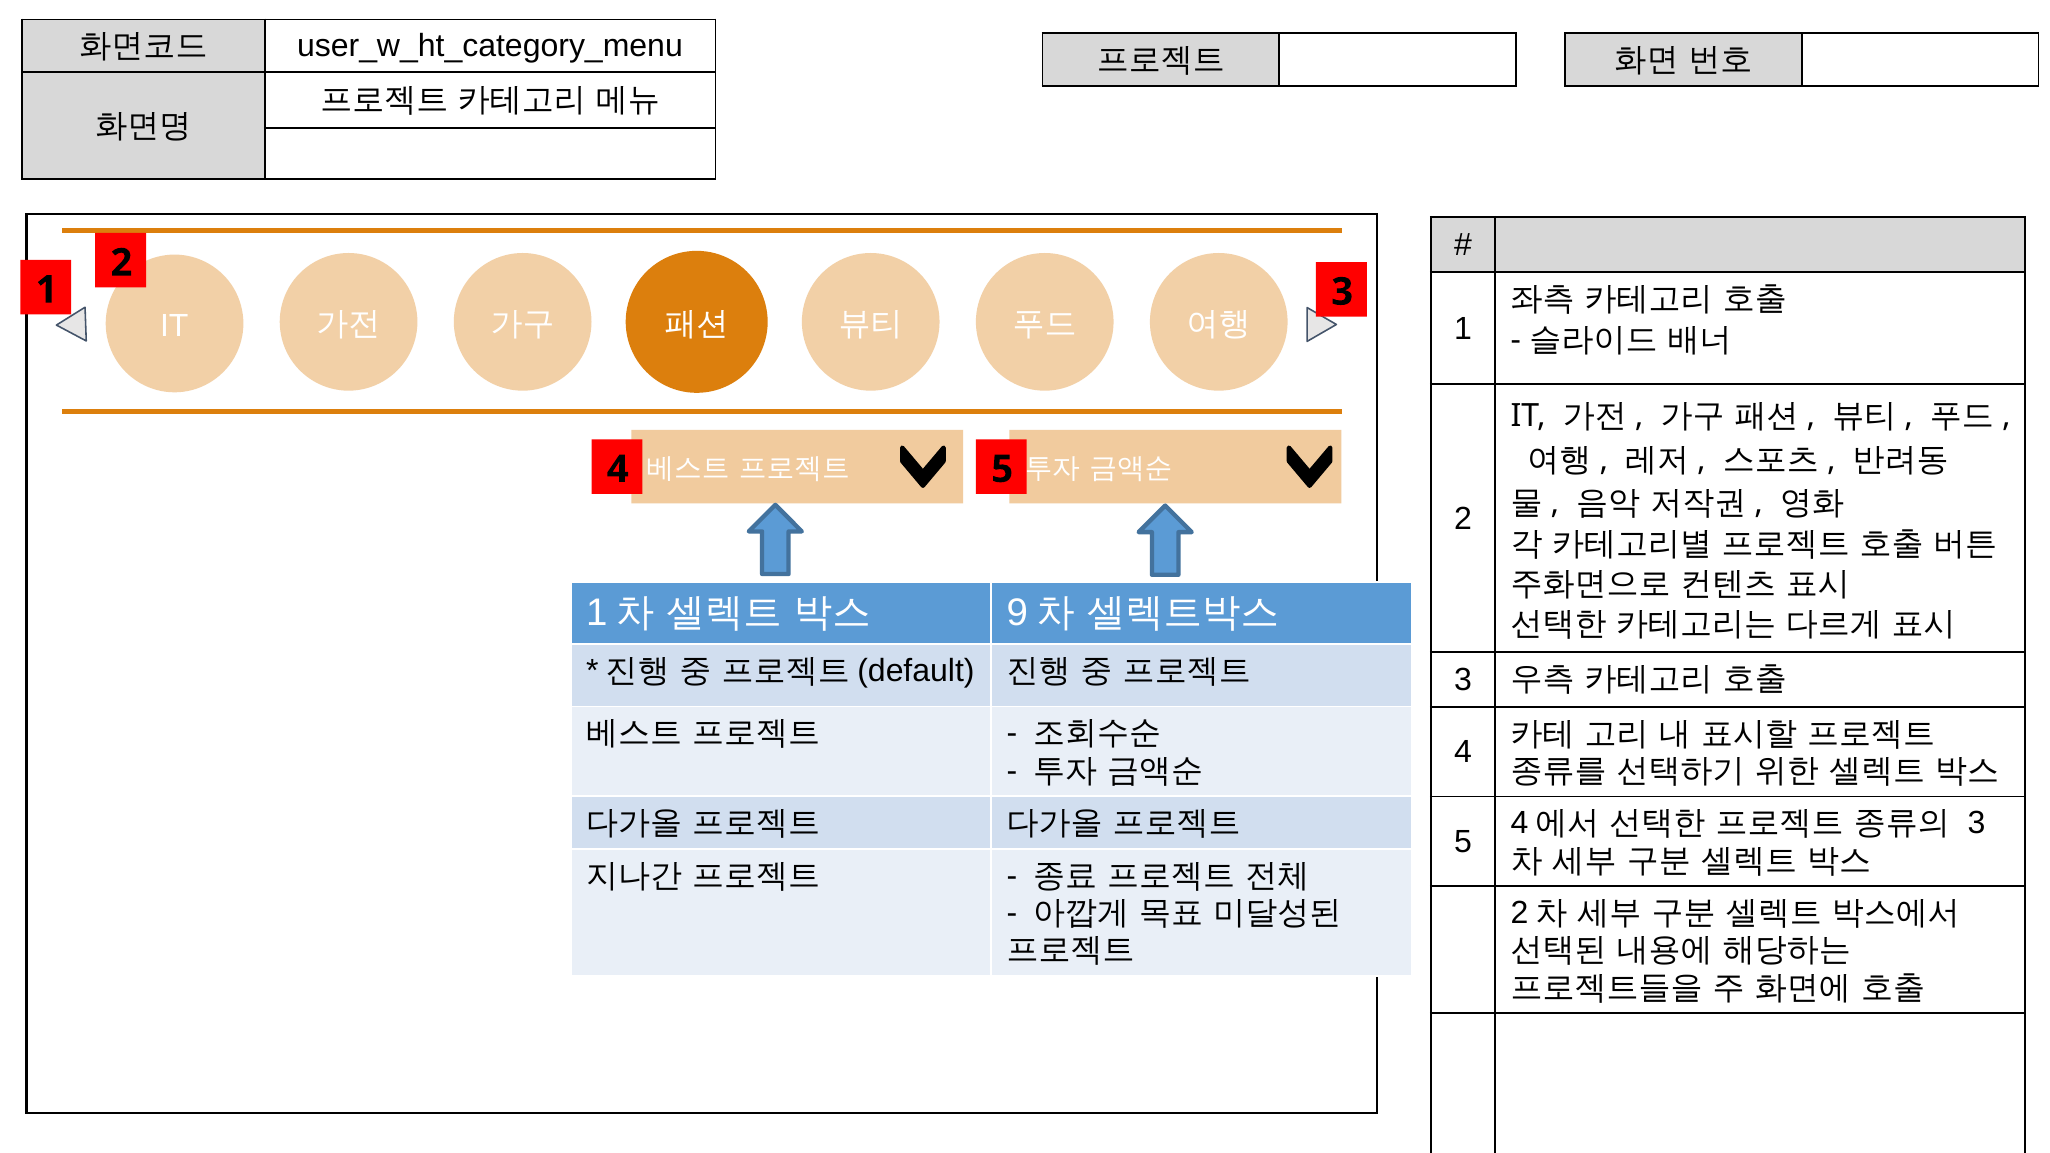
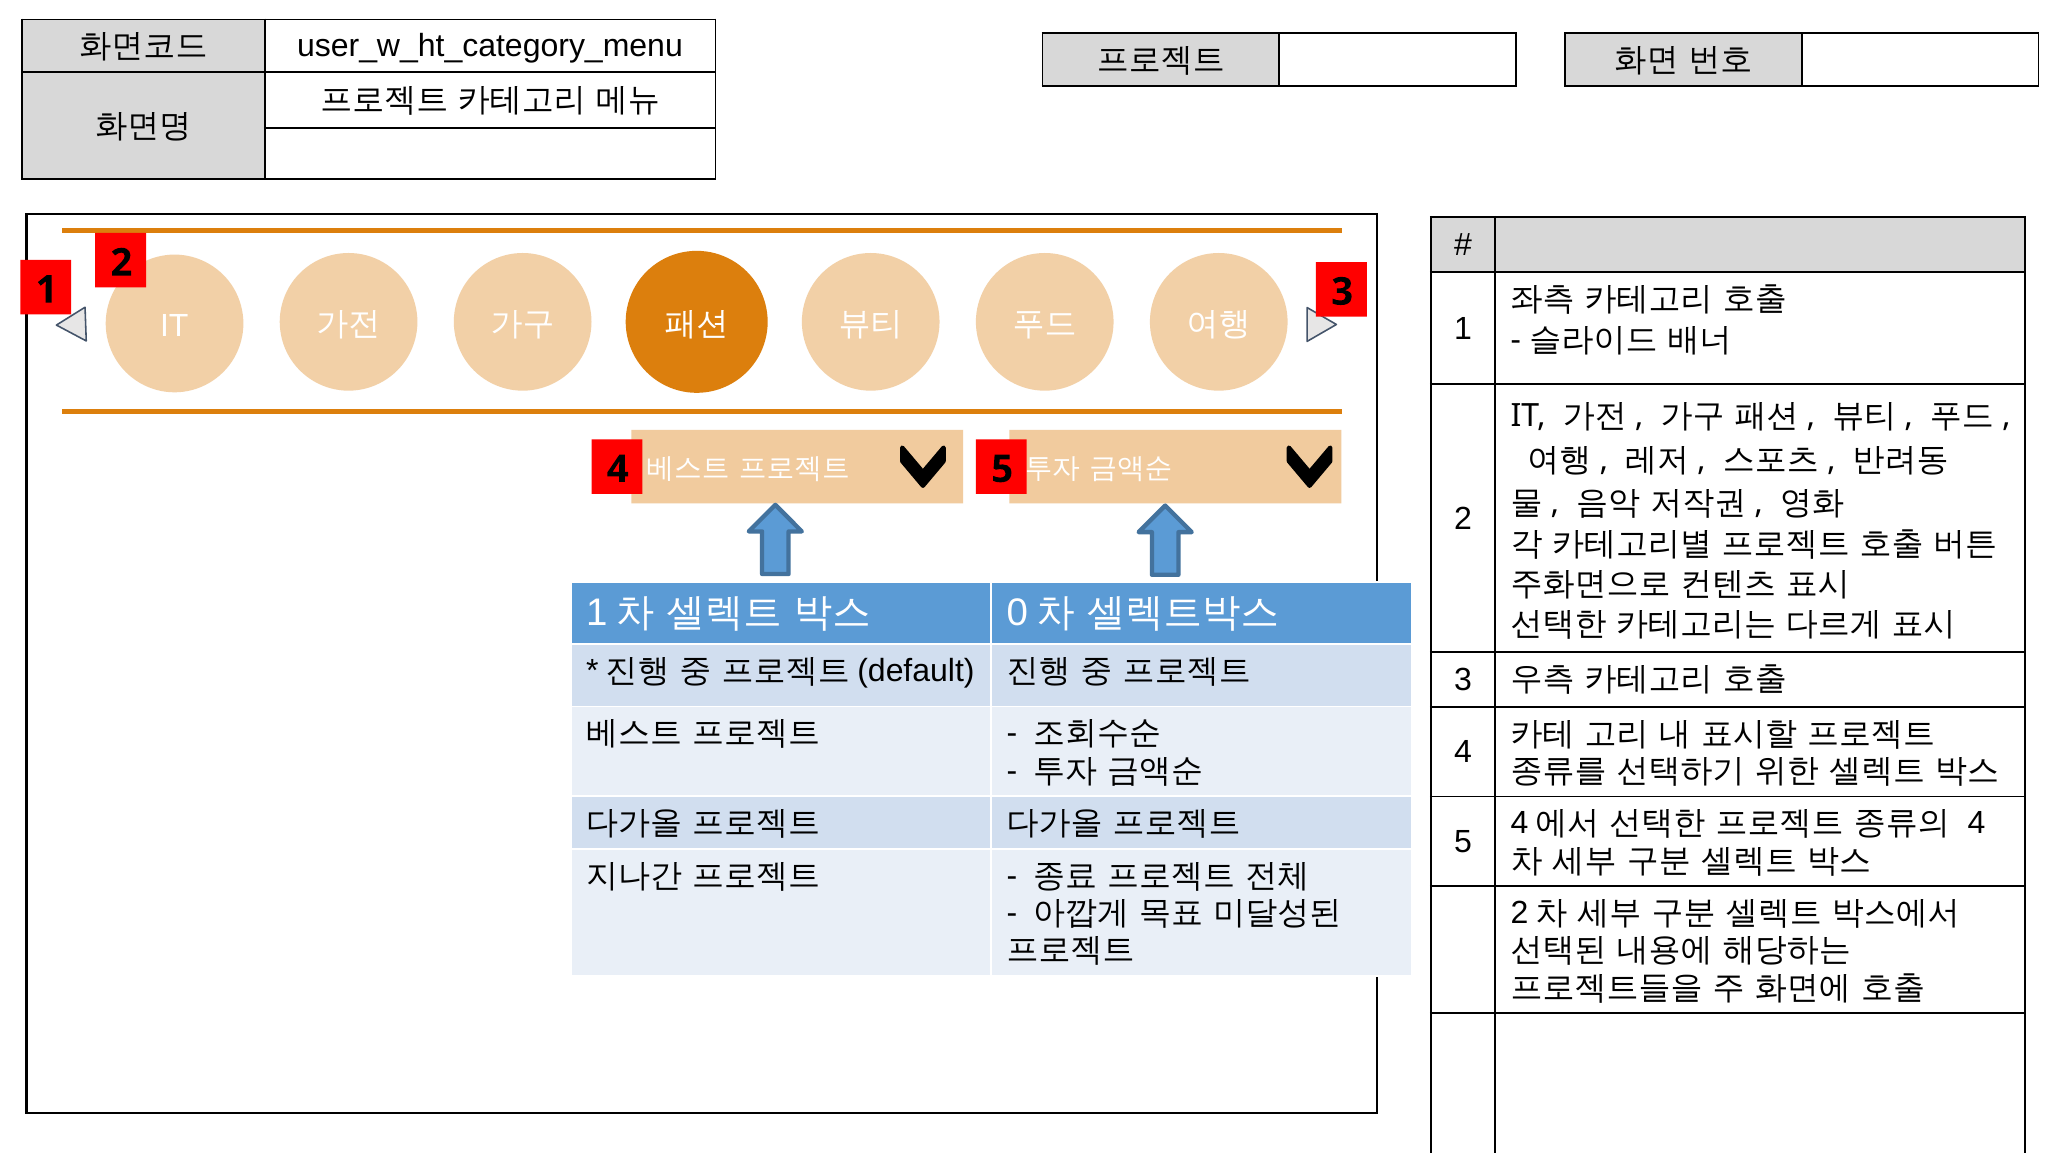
9: 9 -> 0 (1017, 612)
3: 3 -> 4 (1976, 823)
